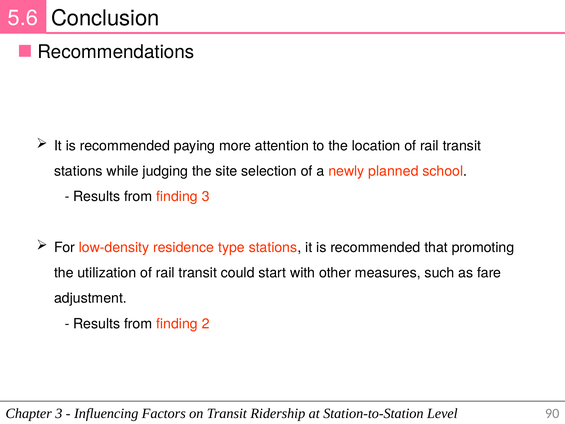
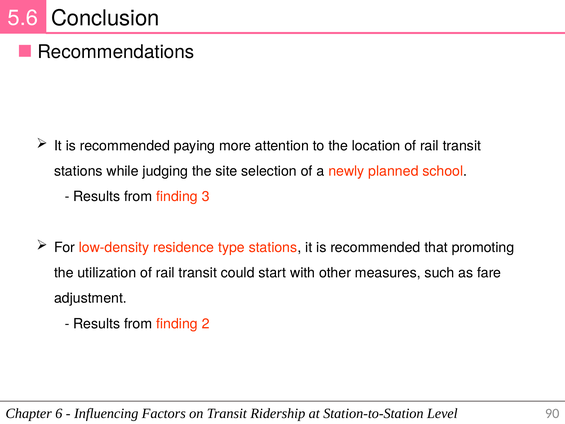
Chapter 3: 3 -> 6 (59, 413)
